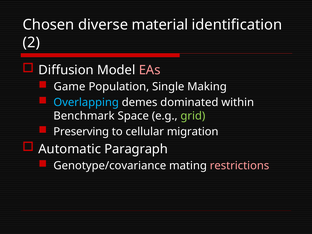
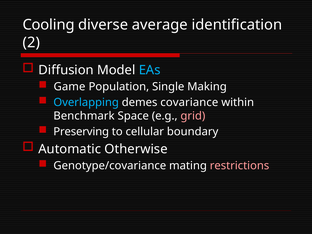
Chosen: Chosen -> Cooling (49, 25)
material: material -> average (160, 25)
EAs colour: pink -> light blue (150, 70)
dominated: dominated -> covariance (189, 103)
grid colour: light green -> pink (193, 116)
migration: migration -> boundary (193, 132)
Paragraph: Paragraph -> Otherwise (136, 149)
